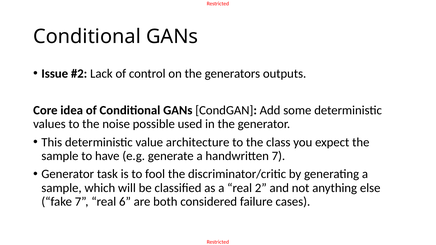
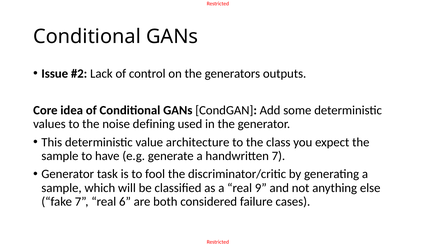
possible: possible -> defining (154, 124)
2: 2 -> 9 (261, 188)
